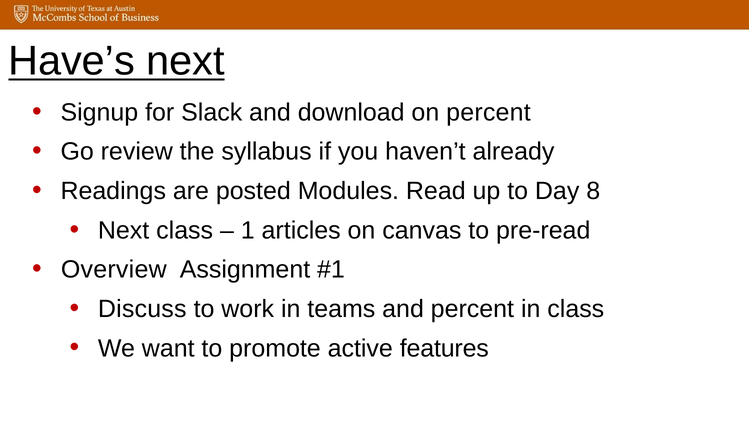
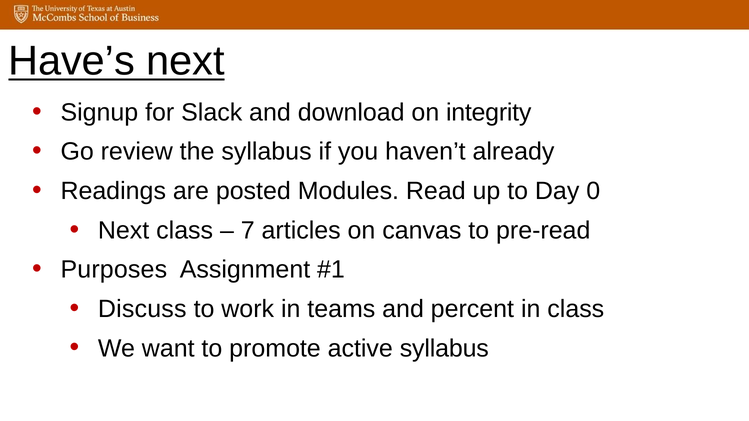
on percent: percent -> integrity (489, 113)
8: 8 -> 0 (593, 191)
1: 1 -> 7 (248, 231)
Overview: Overview -> Purposes (114, 270)
active features: features -> syllabus (444, 349)
